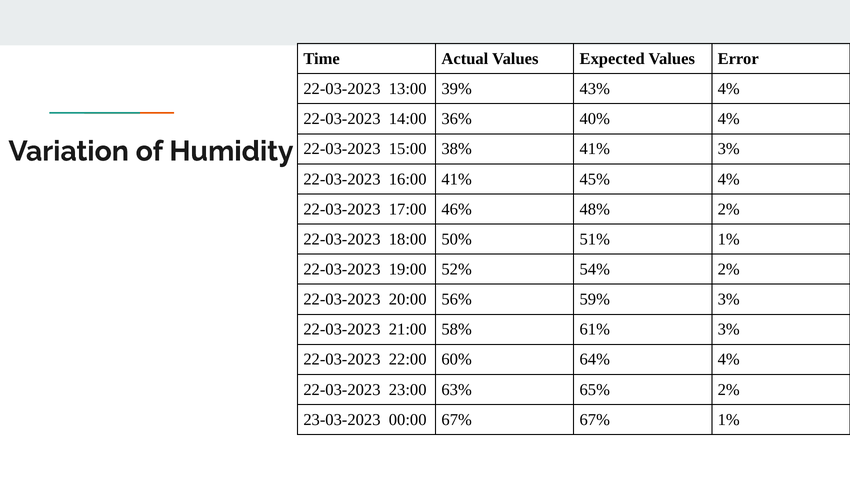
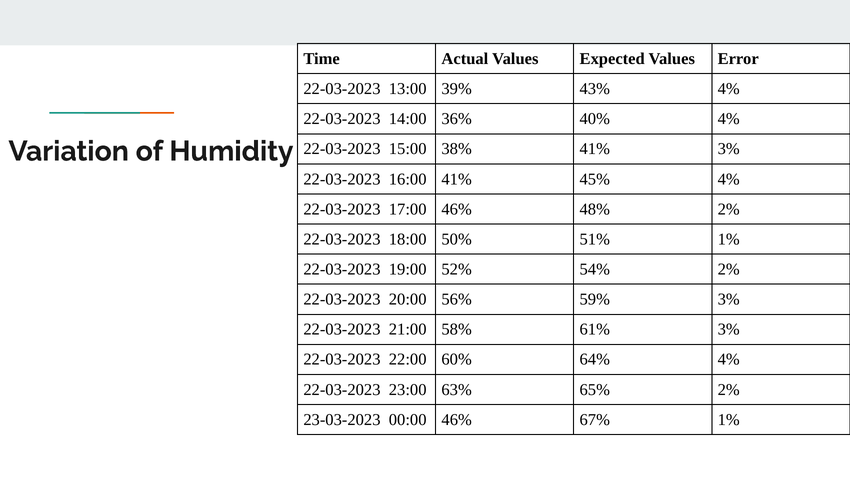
00:00 67%: 67% -> 46% (457, 420)
